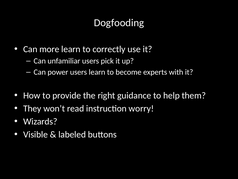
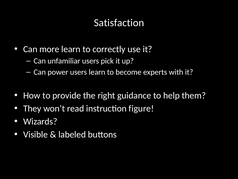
Dogfooding: Dogfooding -> Satisfaction (119, 23)
worry: worry -> figure (141, 108)
